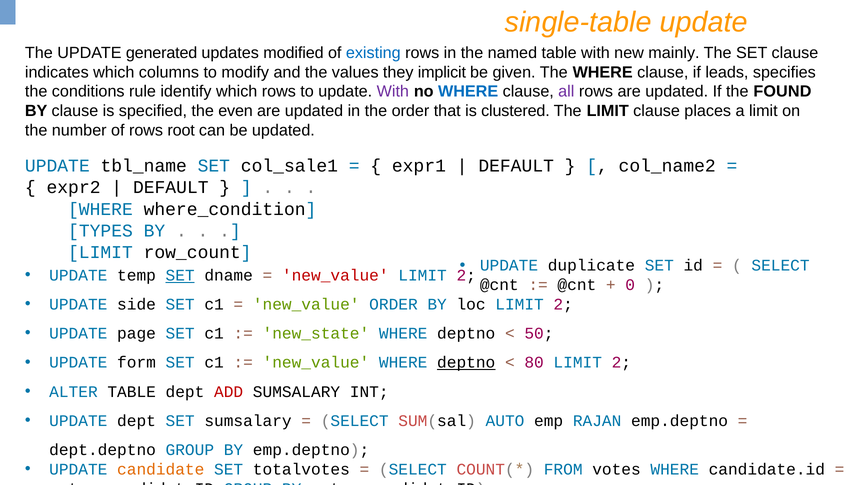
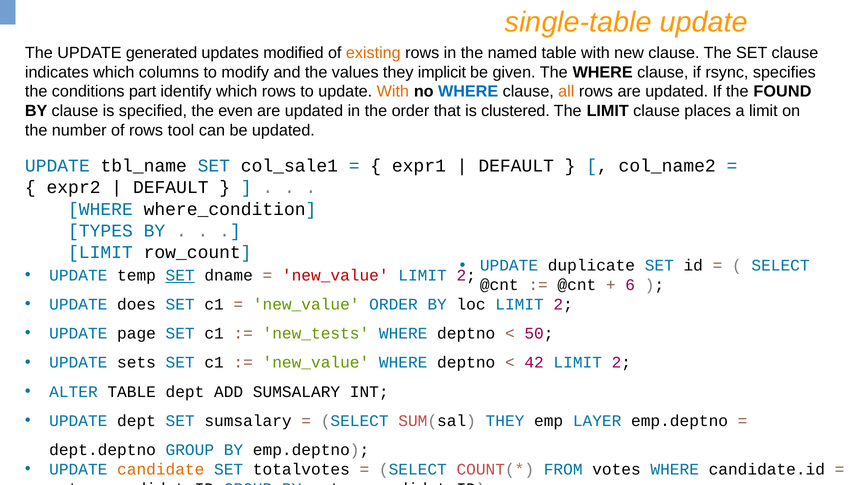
existing colour: blue -> orange (373, 53)
new mainly: mainly -> clause (674, 53)
leads: leads -> rsync (727, 72)
rule: rule -> part (143, 92)
With colour: purple -> orange (393, 92)
all colour: purple -> orange (566, 92)
root: root -> tool (181, 130)
0: 0 -> 6 (630, 285)
side: side -> does (137, 304)
new_state: new_state -> new_tests (316, 333)
form: form -> sets (137, 363)
deptno underline: present -> none (466, 363)
80: 80 -> 42 (534, 363)
ADD colour: red -> black (229, 392)
SUM(sal AUTO: AUTO -> THEY (505, 421)
RAJAN: RAJAN -> LAYER (597, 421)
